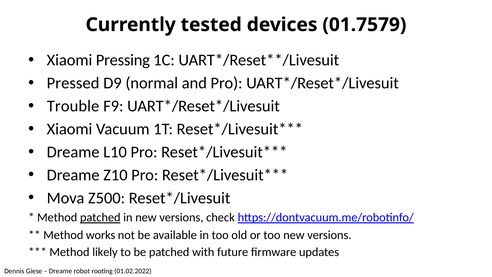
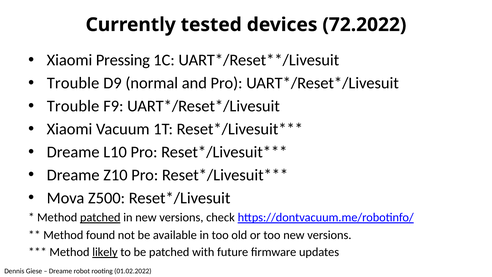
01.7579: 01.7579 -> 72.2022 (364, 25)
Pressed: Pressed -> Trouble (73, 83)
works: works -> found (101, 235)
likely underline: none -> present (105, 252)
